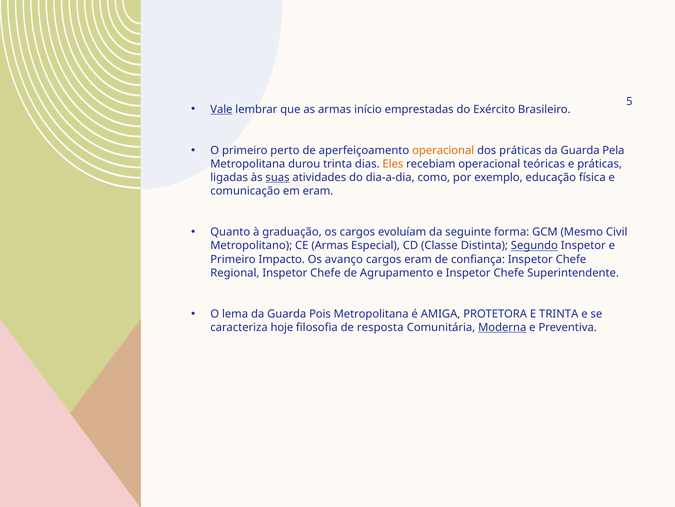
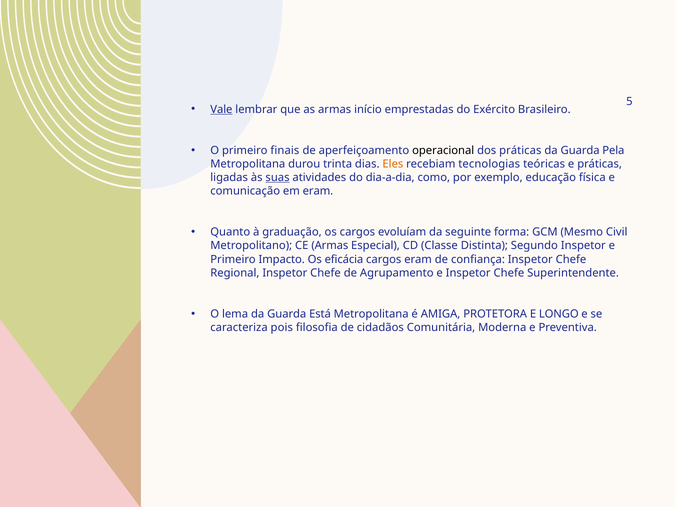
perto: perto -> finais (285, 150)
operacional colour: orange -> black (443, 150)
recebiam operacional: operacional -> tecnologias (489, 164)
Segundo underline: present -> none (534, 245)
avanço: avanço -> eficácia (344, 259)
Pois: Pois -> Está (320, 314)
E TRINTA: TRINTA -> LONGO (559, 314)
hoje: hoje -> pois (282, 327)
resposta: resposta -> cidadãos (380, 327)
Moderna underline: present -> none (502, 327)
